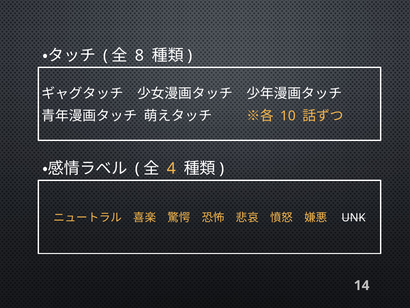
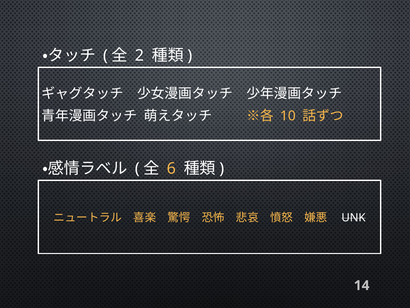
8: 8 -> 2 (139, 55)
4: 4 -> 6 (171, 168)
